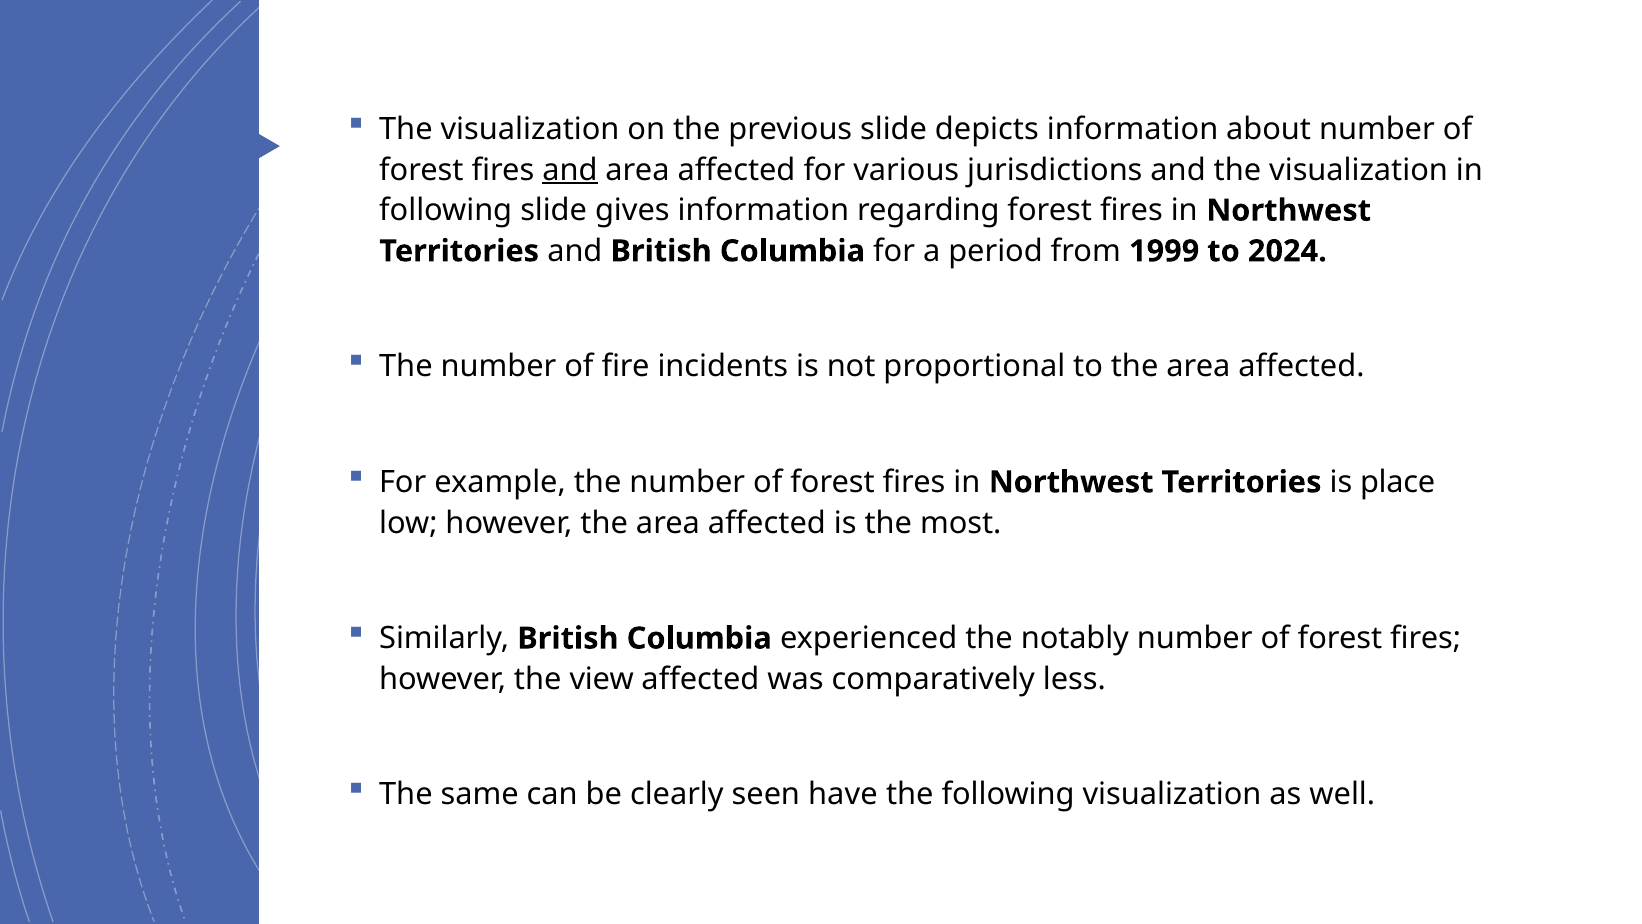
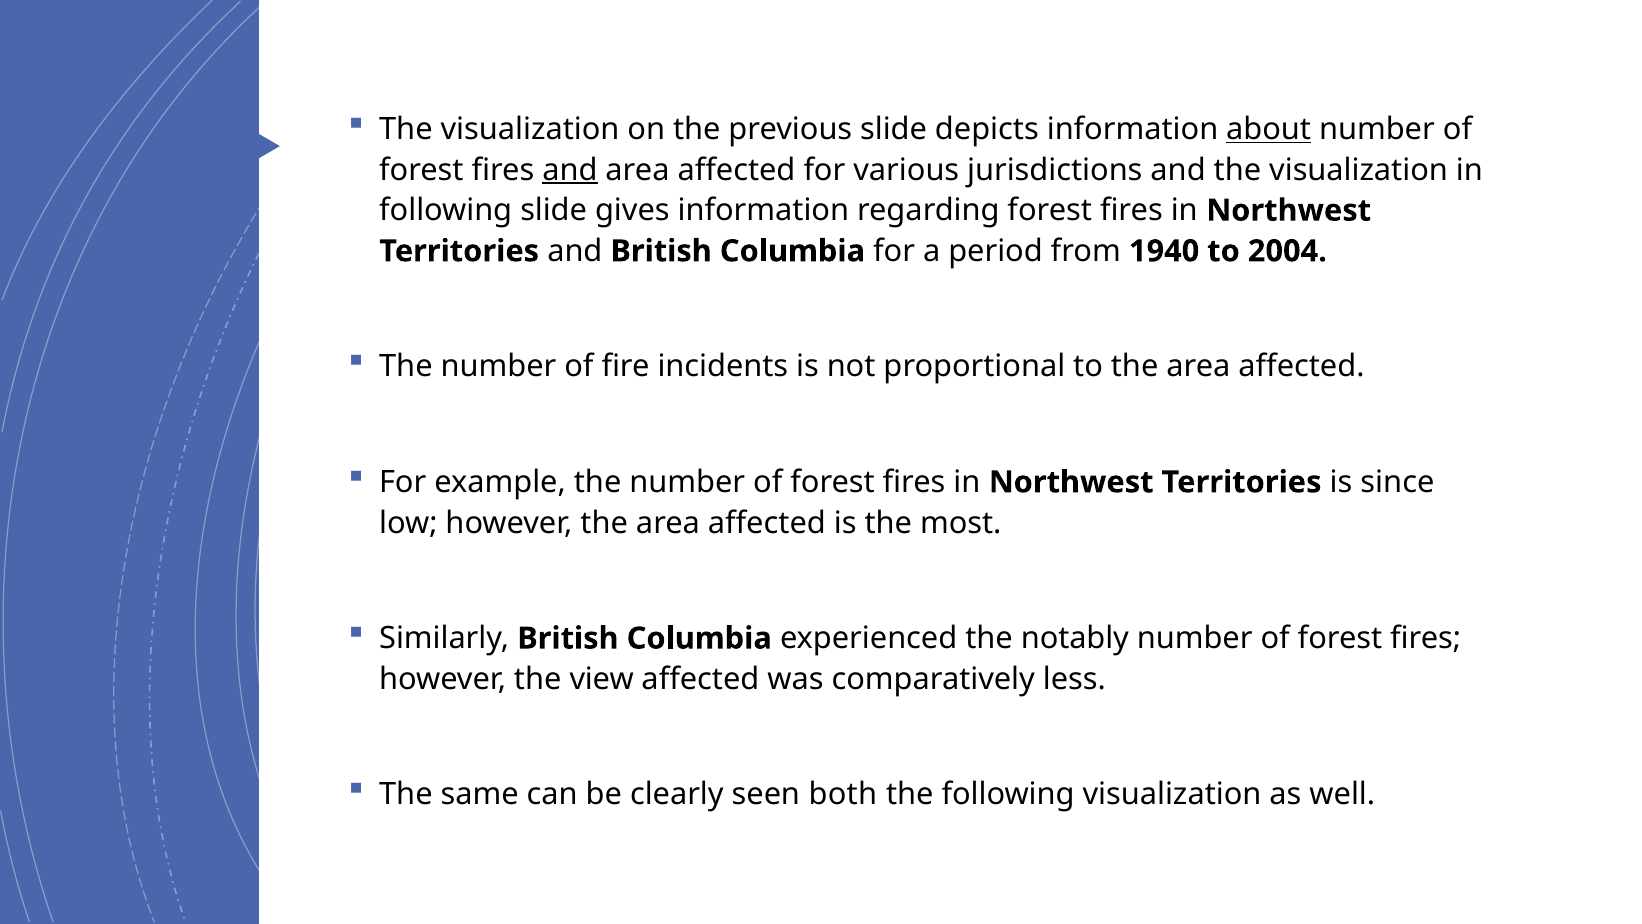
about underline: none -> present (1269, 129)
1999: 1999 -> 1940 (1164, 251)
2024: 2024 -> 2004 (1287, 251)
place: place -> since (1397, 482)
have: have -> both (843, 794)
